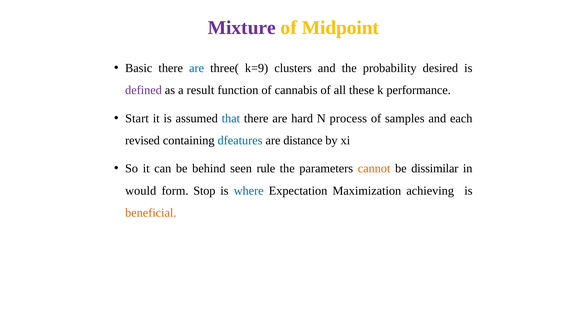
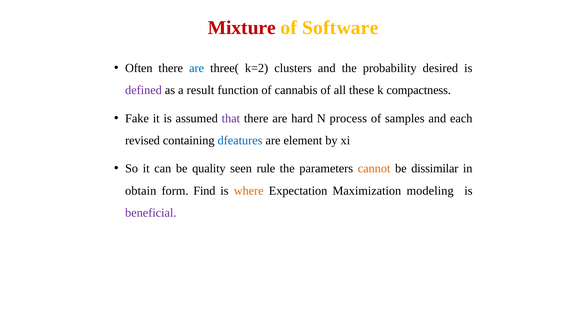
Mixture colour: purple -> red (242, 28)
Midpoint: Midpoint -> Software (340, 28)
Basic: Basic -> Often (139, 68)
k=9: k=9 -> k=2 (257, 68)
performance: performance -> compactness (419, 90)
Start: Start -> Fake (137, 119)
that colour: blue -> purple (231, 119)
distance: distance -> element (303, 141)
behind: behind -> quality (209, 169)
would: would -> obtain (141, 191)
Stop: Stop -> Find (204, 191)
where colour: blue -> orange (249, 191)
achieving: achieving -> modeling (430, 191)
beneficial colour: orange -> purple (151, 213)
